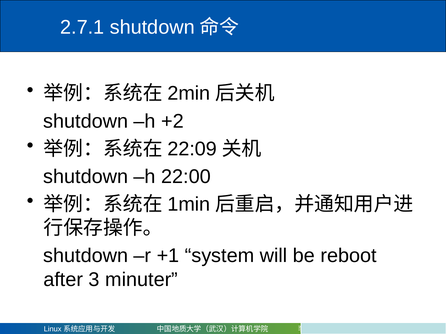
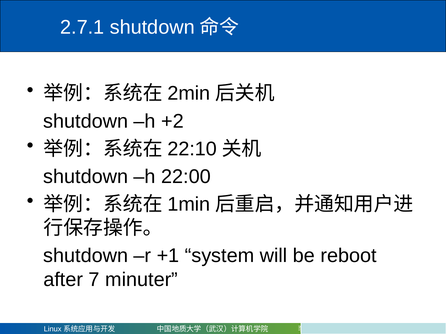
22:09: 22:09 -> 22:10 (192, 149)
3: 3 -> 7 (94, 280)
